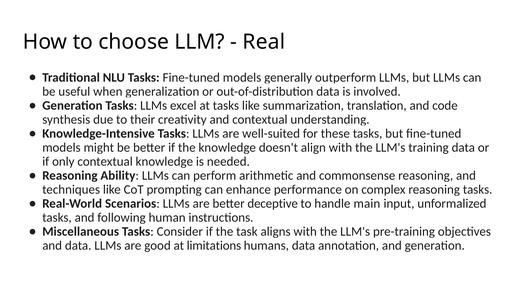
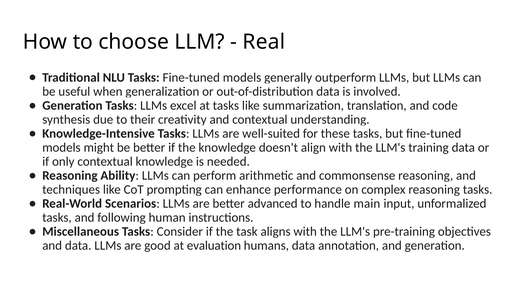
deceptive: deceptive -> advanced (273, 203)
limitations: limitations -> evaluation (214, 245)
